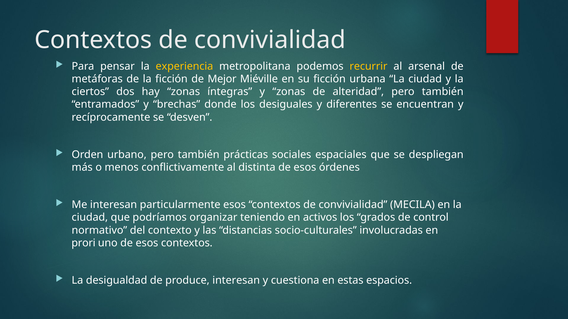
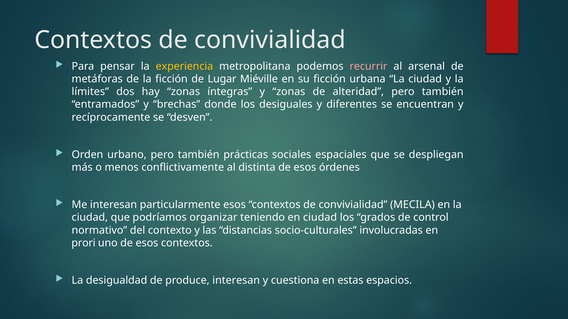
recurrir colour: yellow -> pink (369, 66)
Mejor: Mejor -> Lugar (222, 79)
ciertos: ciertos -> límites (90, 92)
en activos: activos -> ciudad (320, 218)
